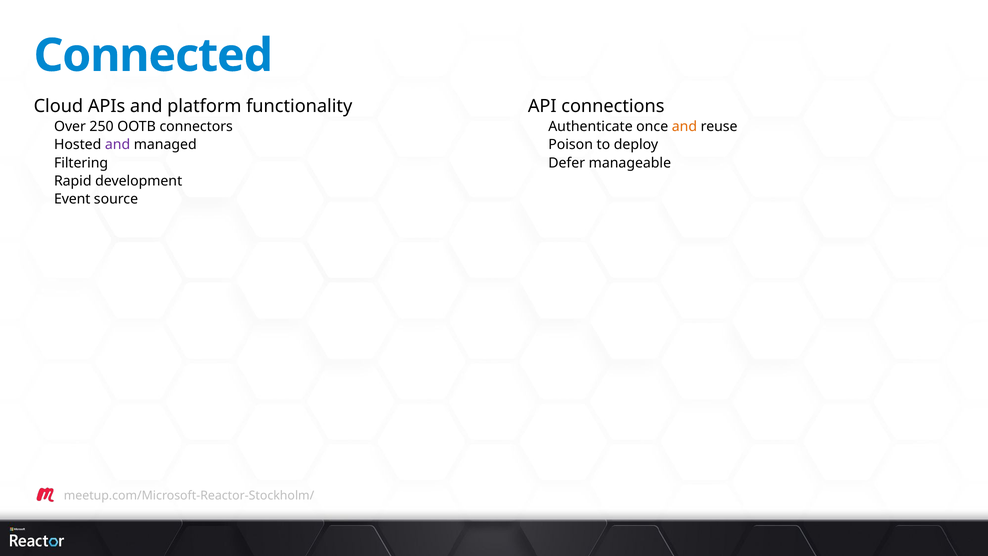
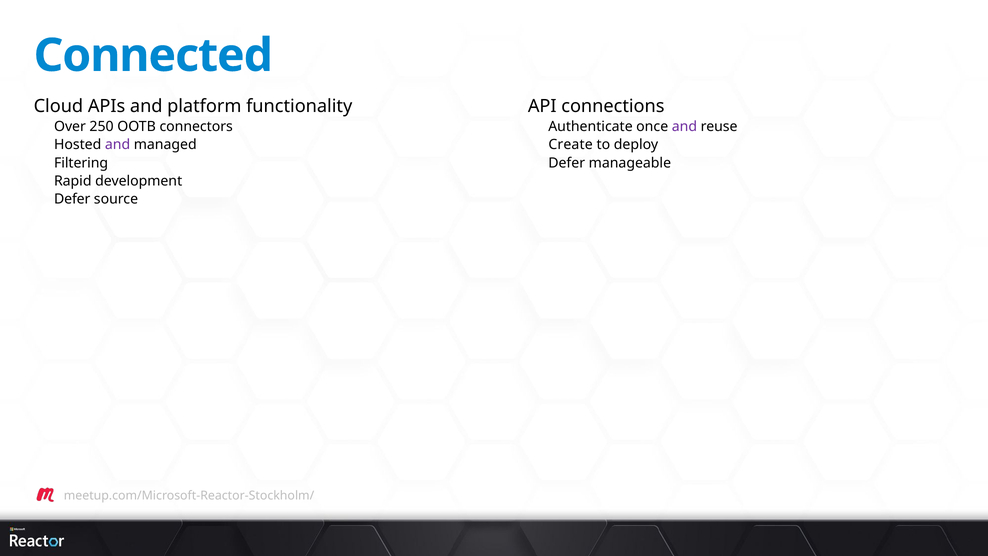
and colour: orange -> purple (684, 127)
Poison: Poison -> Create (571, 145)
Event: Event -> Defer (72, 199)
